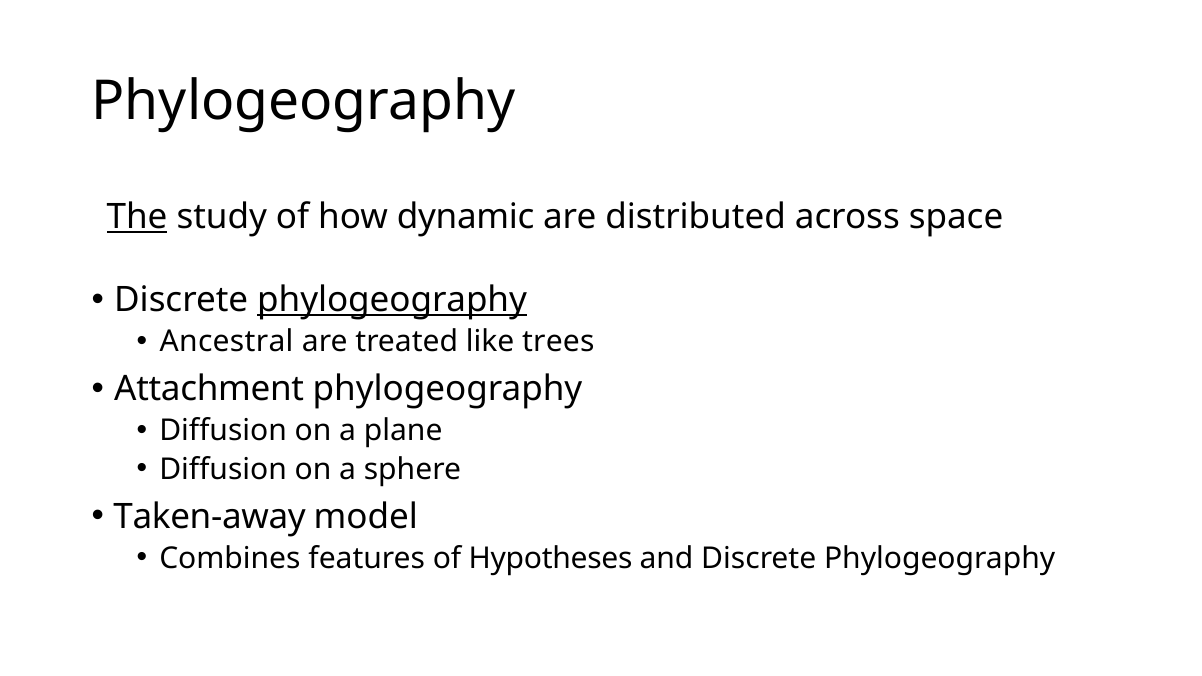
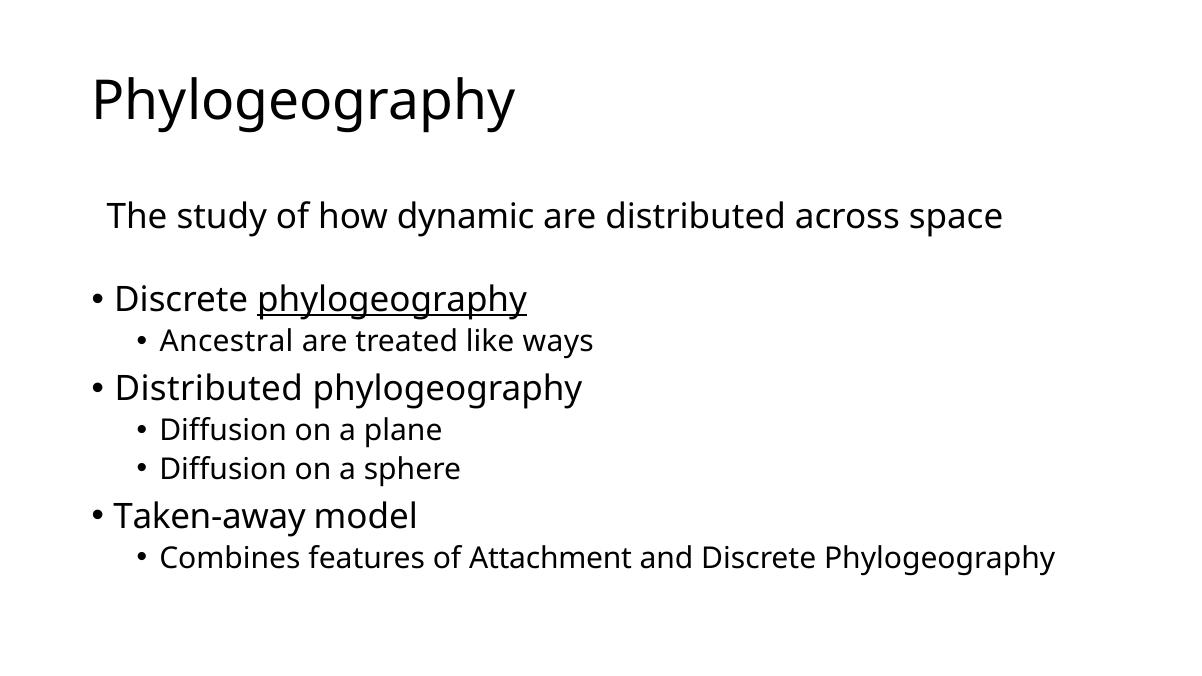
The underline: present -> none (137, 217)
trees: trees -> ways (558, 341)
Attachment: Attachment -> Distributed (209, 389)
Hypotheses: Hypotheses -> Attachment (551, 558)
